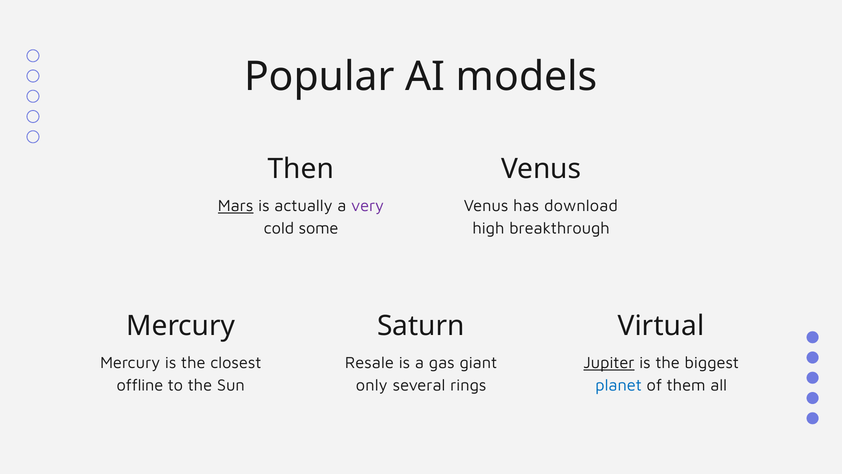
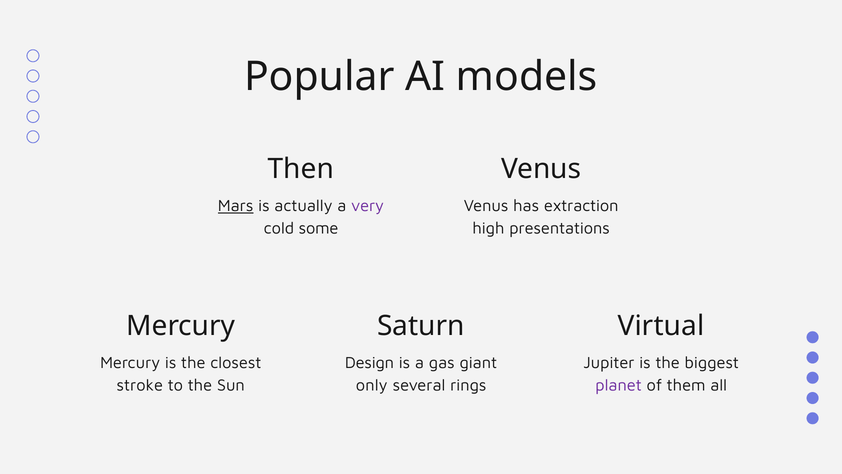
download: download -> extraction (581, 206)
breakthrough: breakthrough -> presentations (560, 228)
Resale: Resale -> Design (369, 362)
Jupiter underline: present -> none (609, 362)
offline: offline -> stroke (140, 385)
planet colour: blue -> purple (619, 385)
